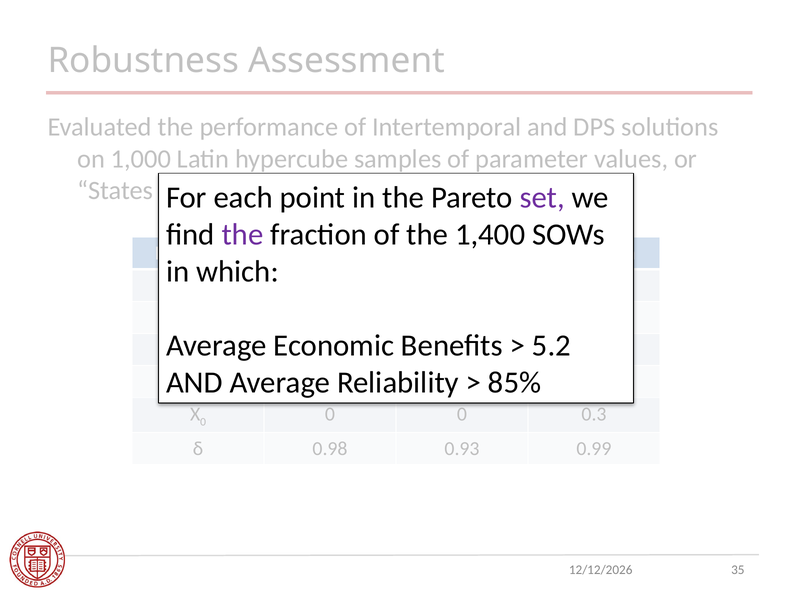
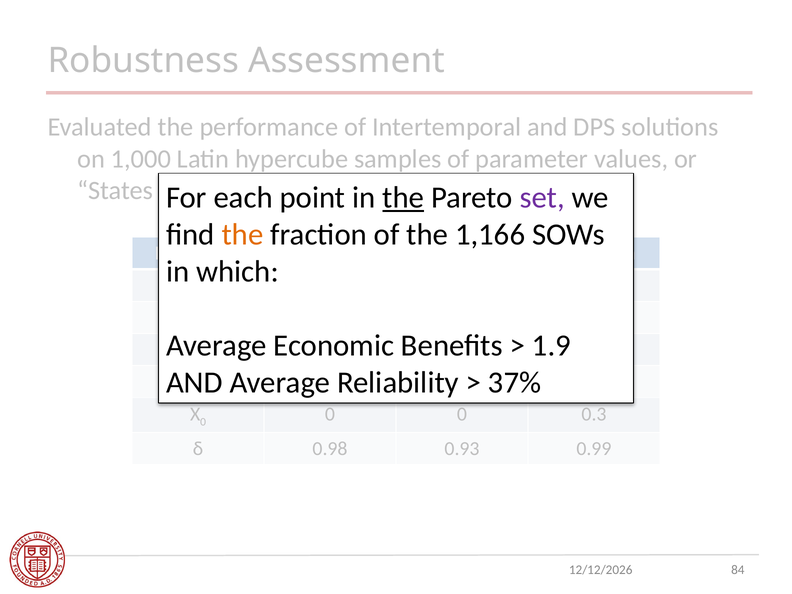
the underline: none -> present (403, 198)
the colour: purple -> orange (242, 235)
1,400: 1,400 -> 1,166 (490, 235)
5.2: 5.2 -> 1.9 (551, 346)
85%: 85% -> 37% (515, 383)
35: 35 -> 84 (738, 570)
